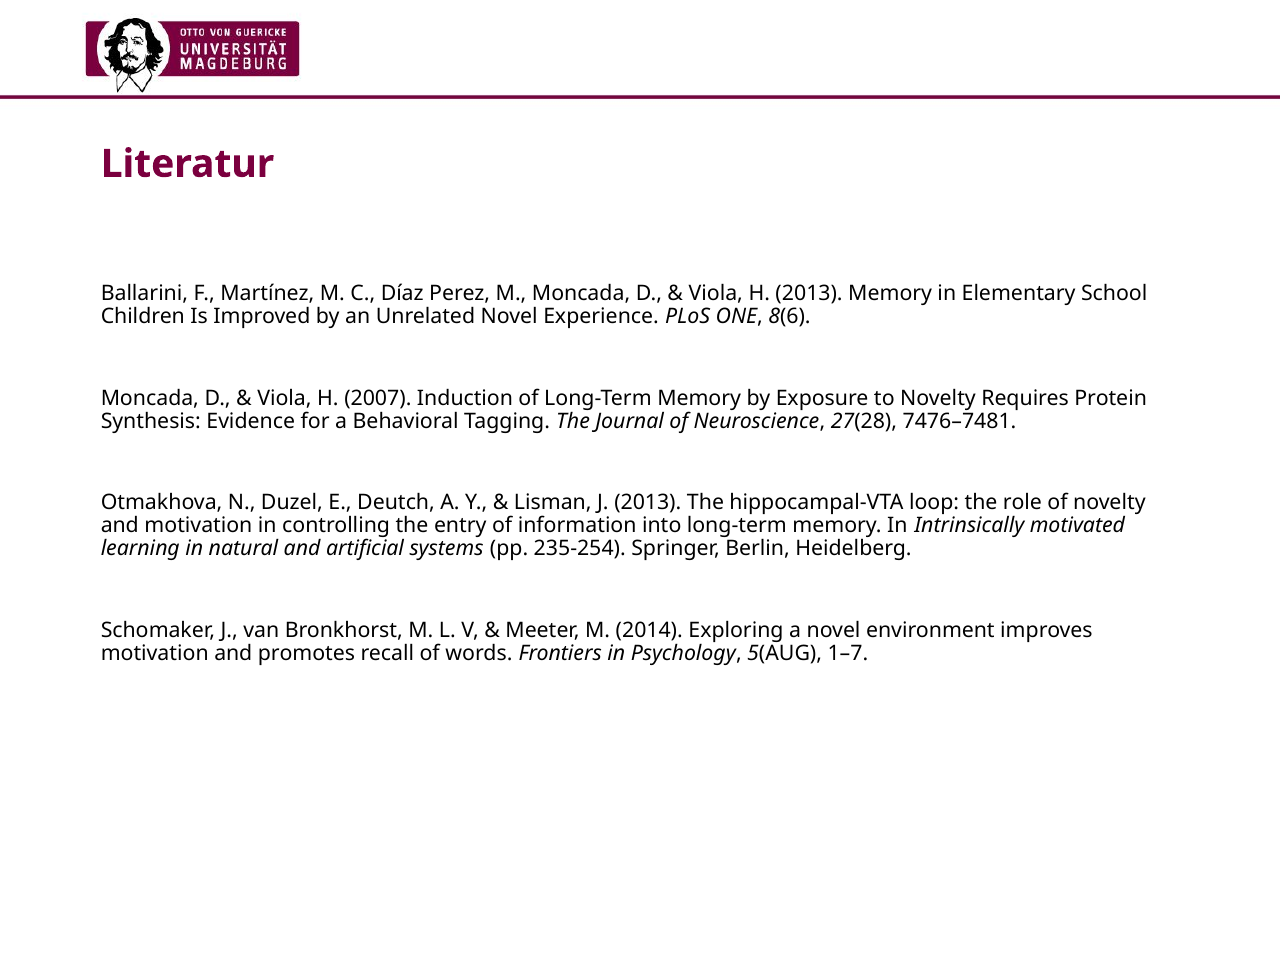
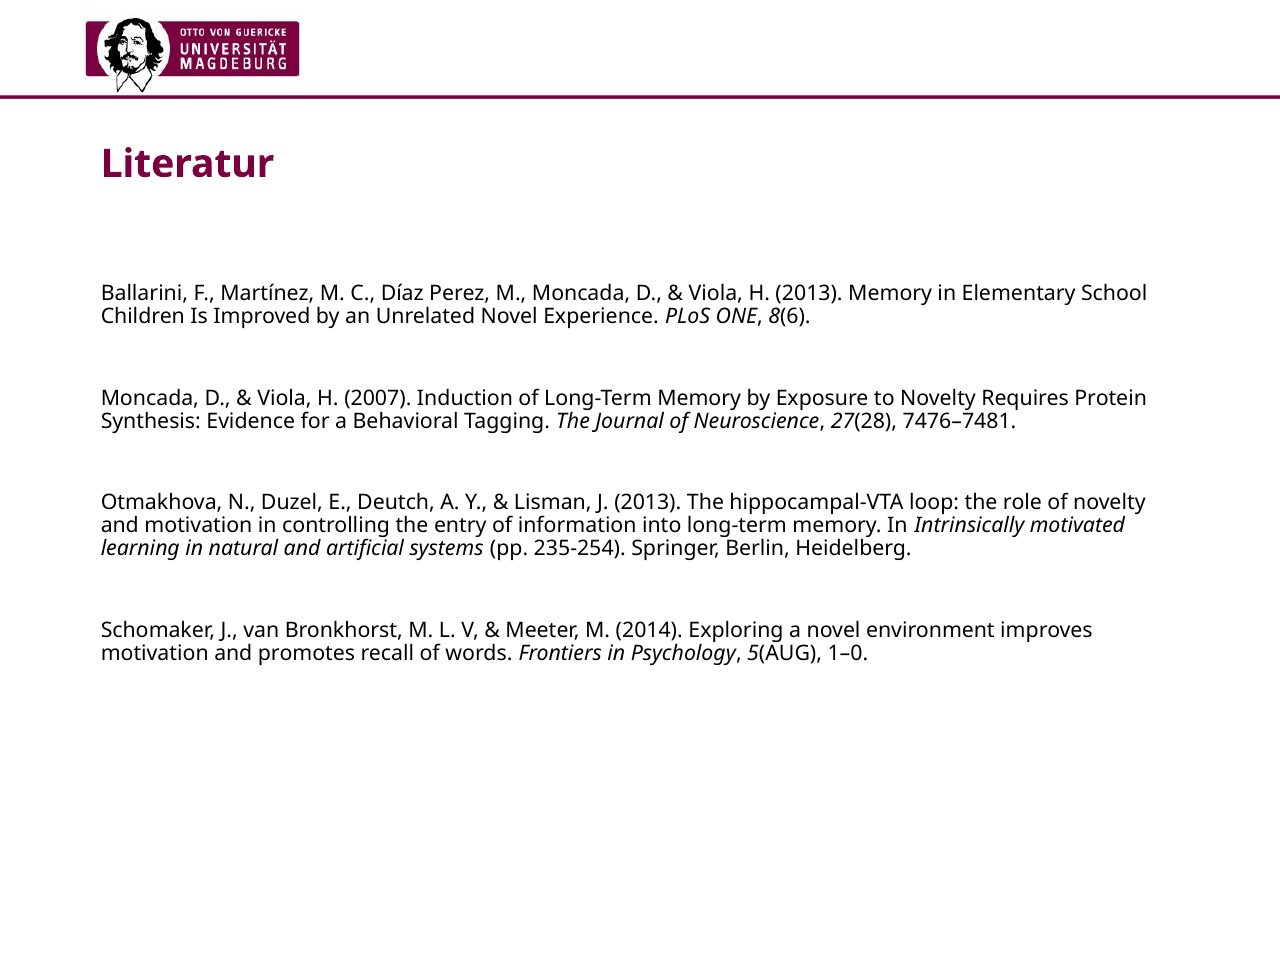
1–7: 1–7 -> 1–0 (848, 653)
